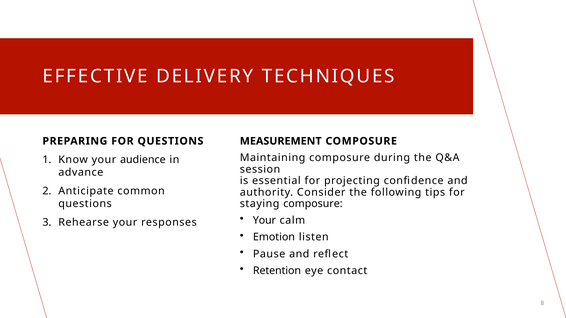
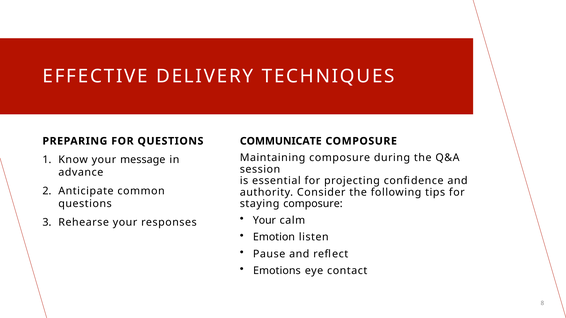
MEASUREMENT: MEASUREMENT -> COMMUNICATE (281, 141)
audience: audience -> message (143, 160)
Retention: Retention -> Emotions (277, 271)
